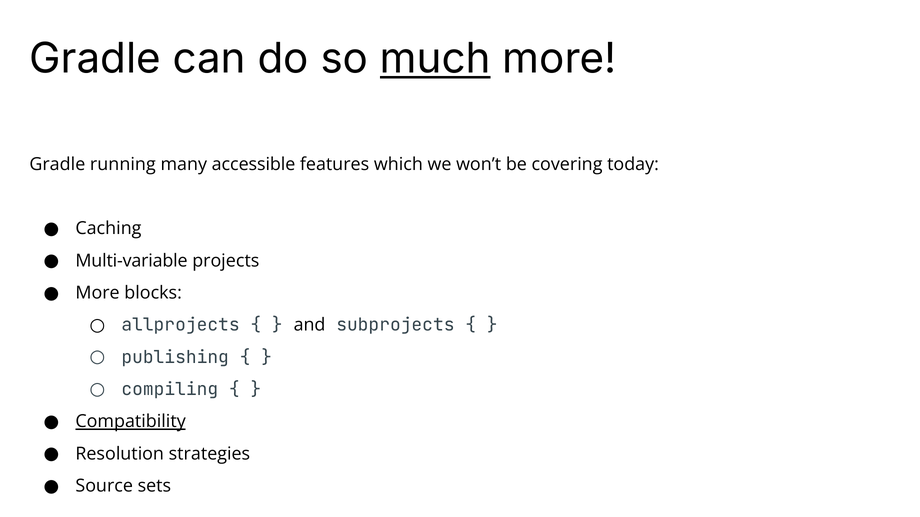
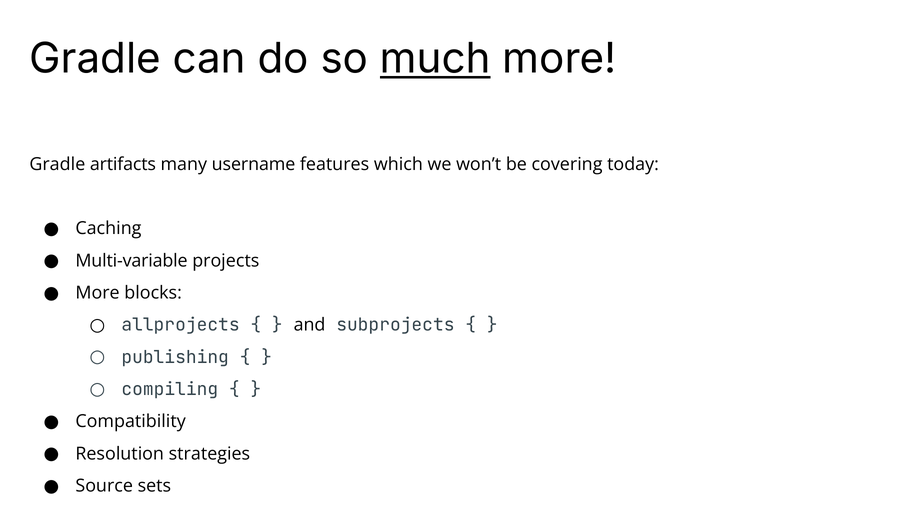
running: running -> artifacts (123, 164)
accessible: accessible -> username (254, 164)
Compatibility underline: present -> none (131, 422)
